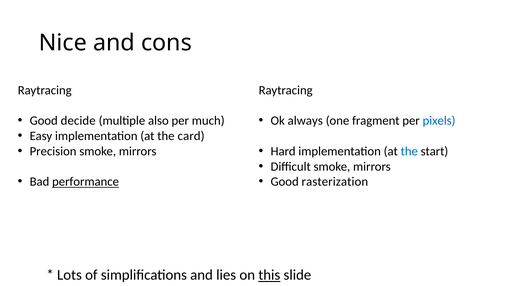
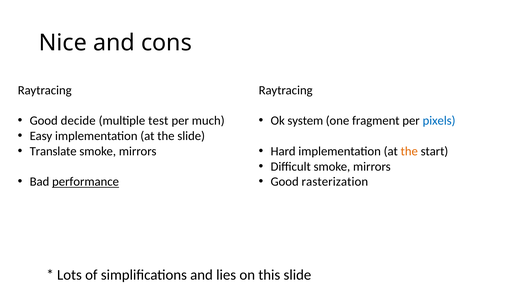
also: also -> test (158, 121)
always: always -> system (305, 121)
the card: card -> slide (191, 136)
Precision: Precision -> Translate (53, 151)
the colour: blue -> orange (409, 151)
this underline: present -> none (269, 275)
